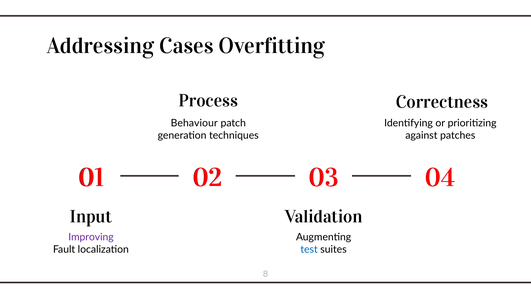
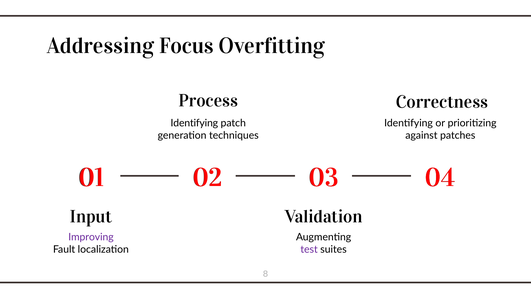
Cases: Cases -> Focus (186, 46)
Behaviour: Behaviour -> Identifying (194, 123)
test colour: blue -> purple (309, 250)
